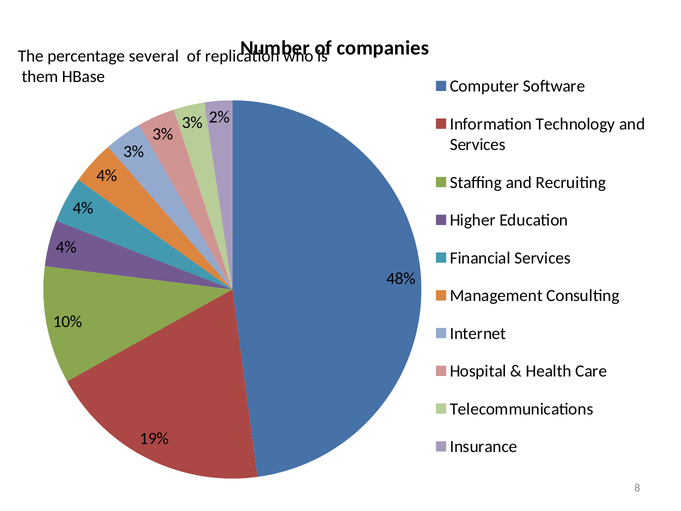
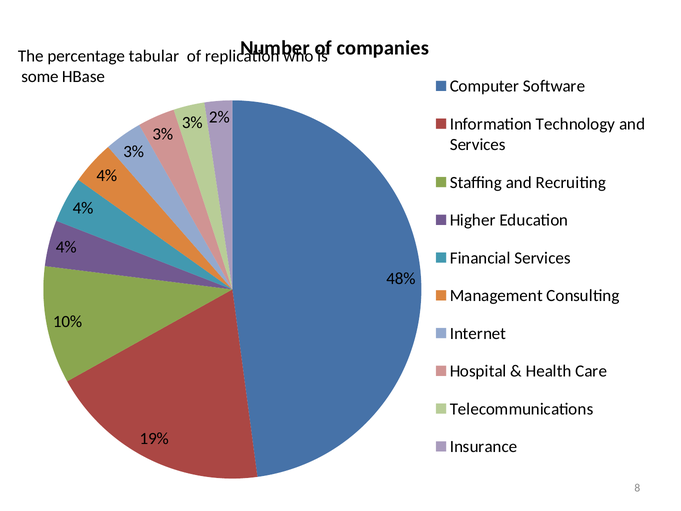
several: several -> tabular (154, 56)
them: them -> some (40, 76)
